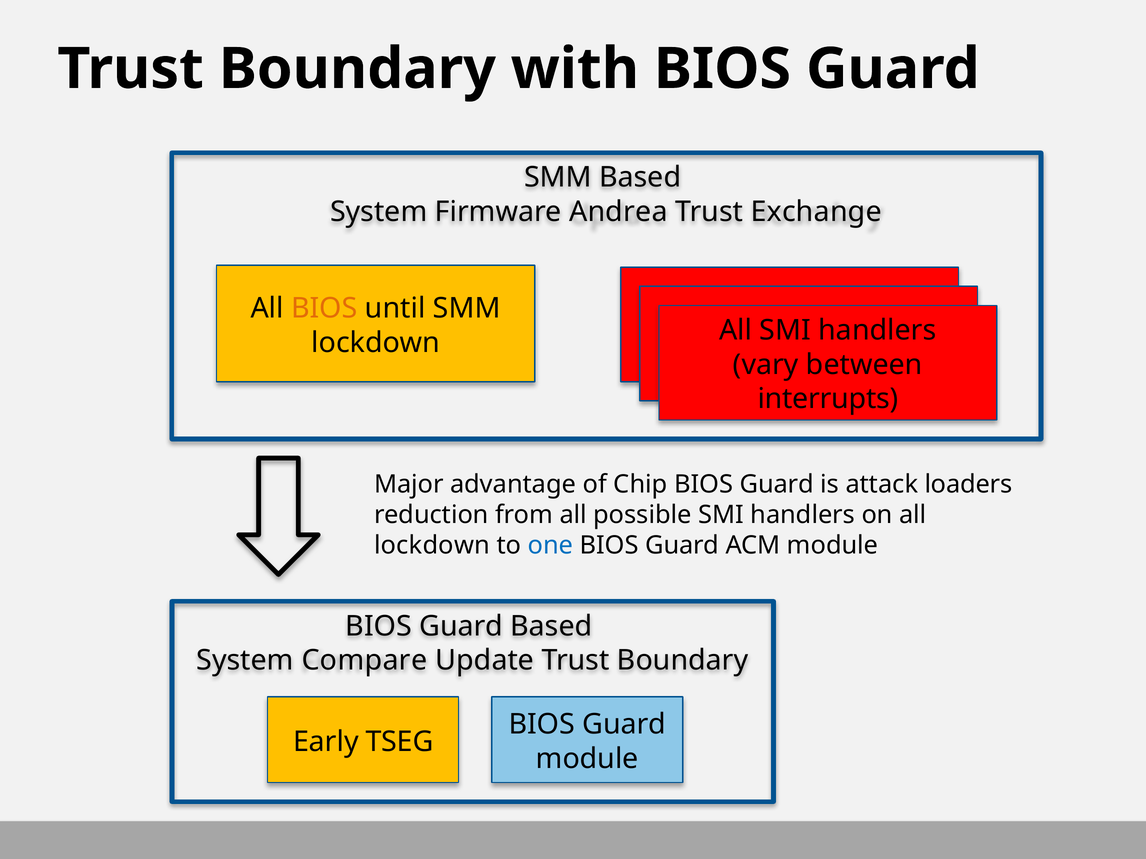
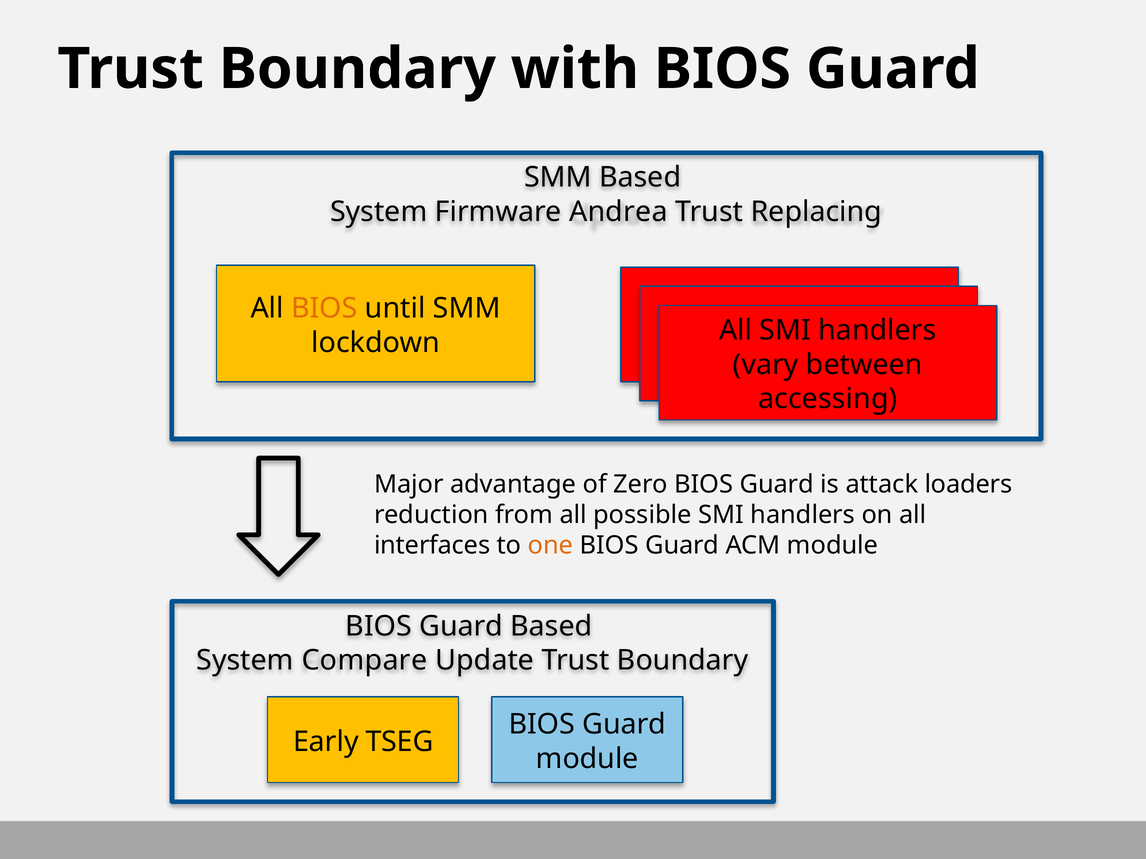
Exchange: Exchange -> Replacing (816, 212)
interrupts: interrupts -> accessing (828, 399)
Chip: Chip -> Zero (641, 485)
lockdown: lockdown -> interfaces (432, 546)
one colour: blue -> orange (550, 546)
